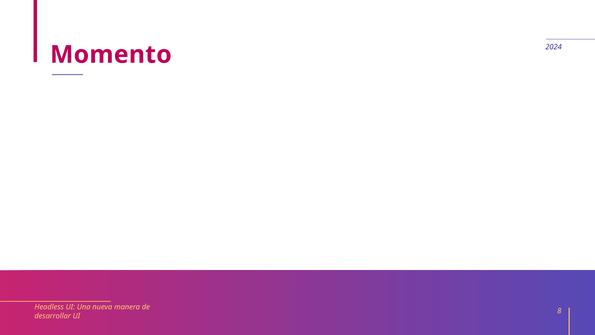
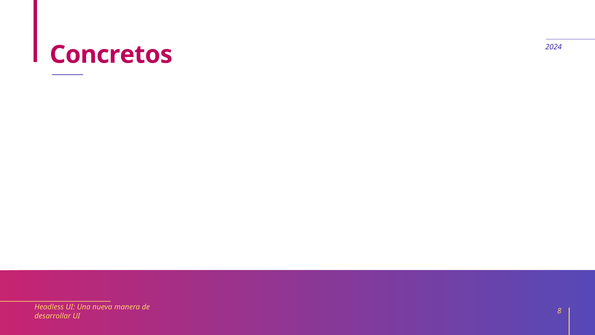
Momento: Momento -> Concretos (111, 55)
